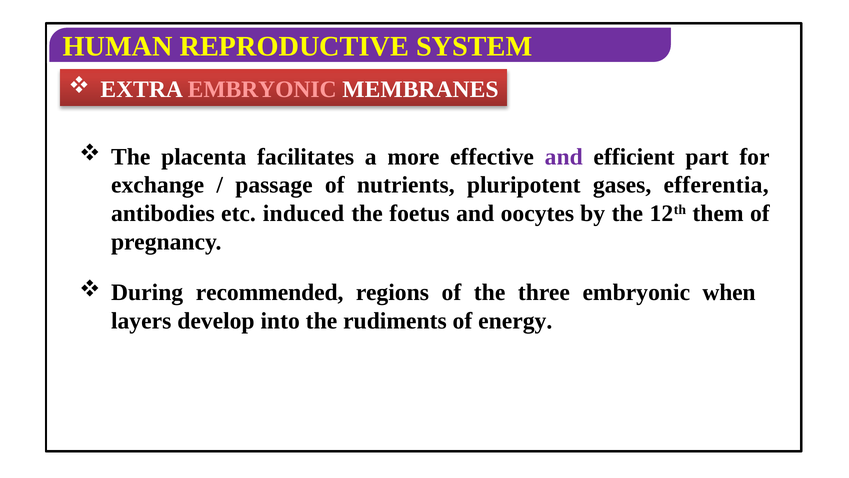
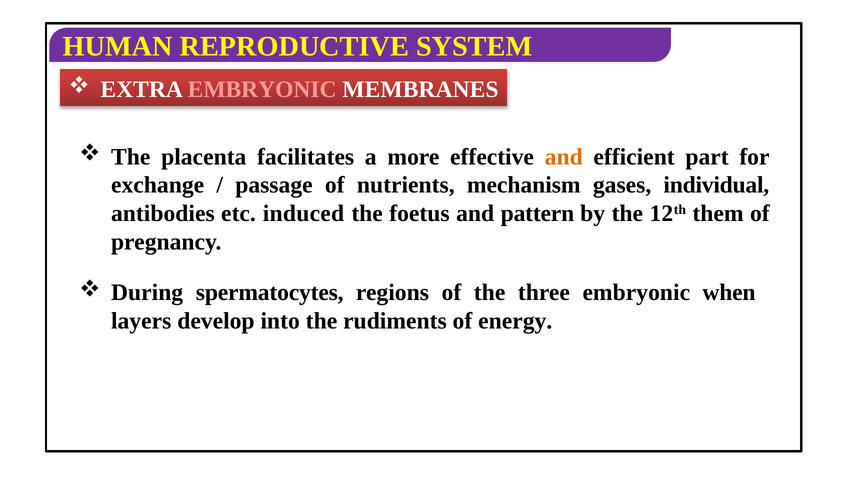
and colour: purple -> orange (564, 157)
pluripotent: pluripotent -> mechanism (524, 185)
efferentia: efferentia -> individual (716, 185)
oocytes: oocytes -> pattern (537, 213)
recommended: recommended -> spermatocytes (270, 292)
